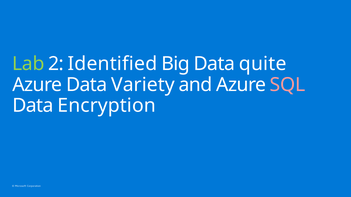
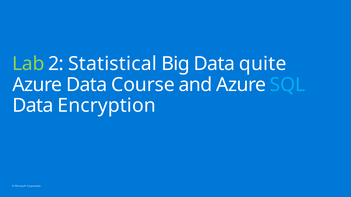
Identified: Identified -> Statistical (112, 64)
Variety: Variety -> Course (143, 85)
SQL colour: pink -> light blue (287, 85)
